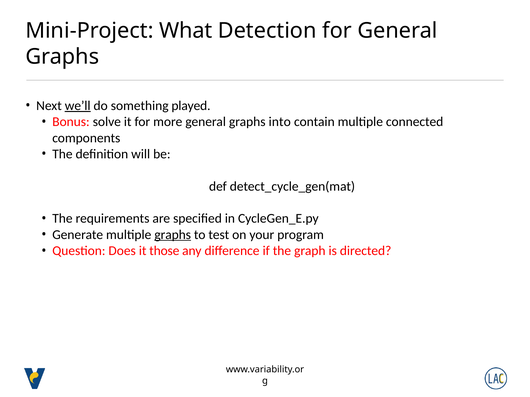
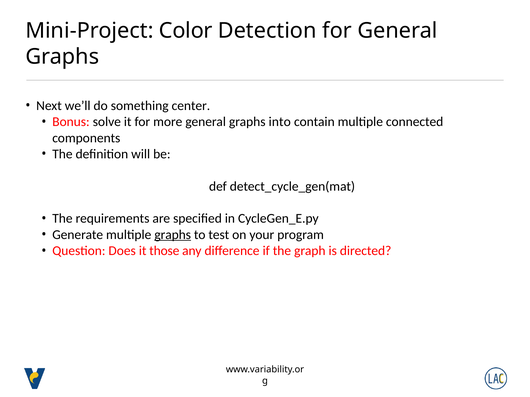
What: What -> Color (186, 31)
we’ll underline: present -> none (78, 106)
played: played -> center (191, 106)
